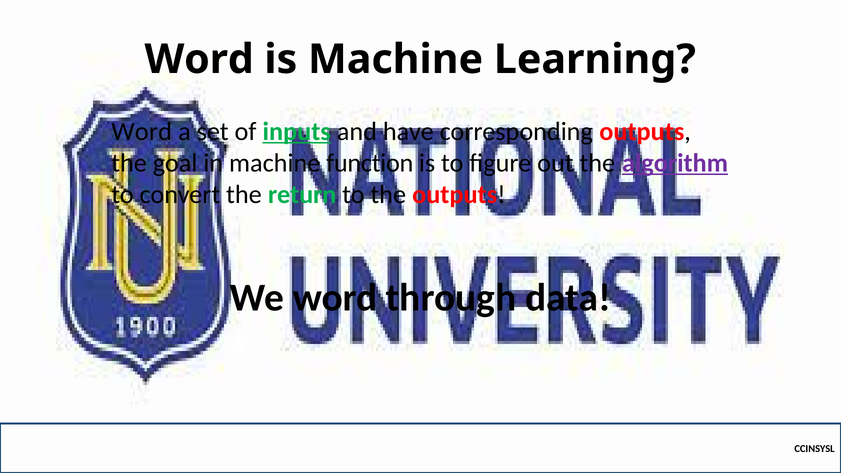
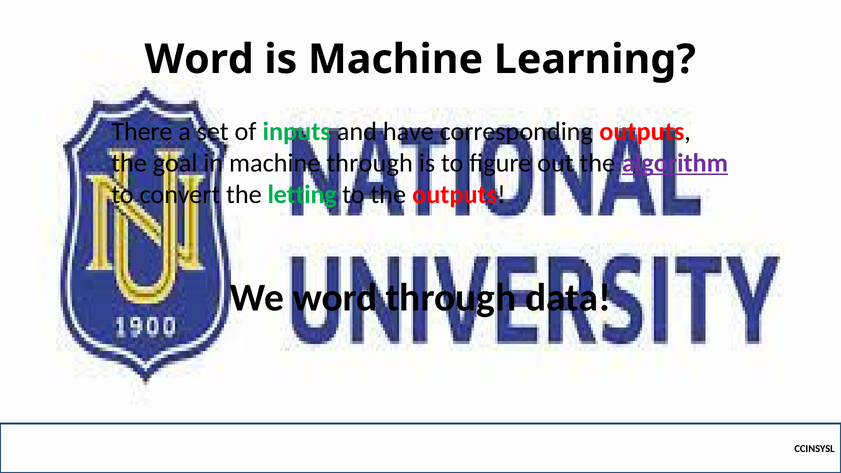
Word: Word -> There (142, 131)
inputs underline: present -> none (297, 131)
machine function: function -> through (370, 163)
return: return -> letting (302, 194)
